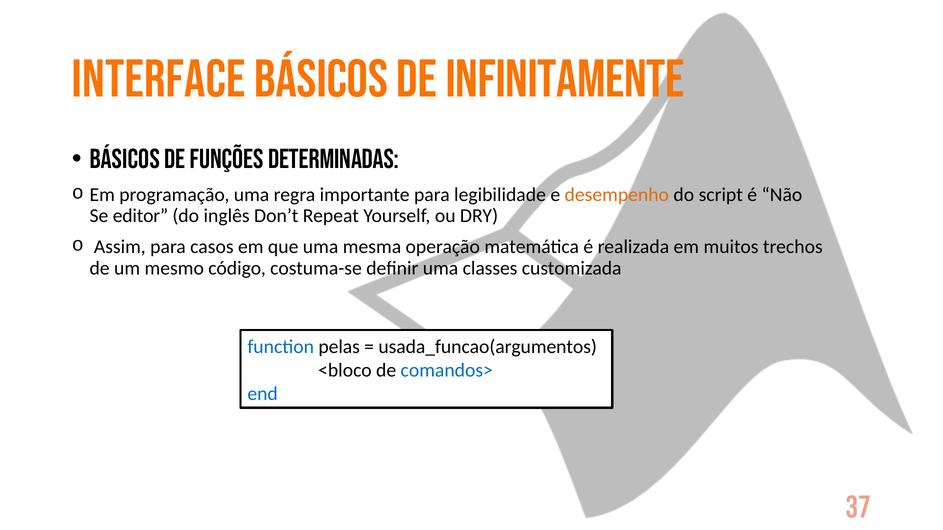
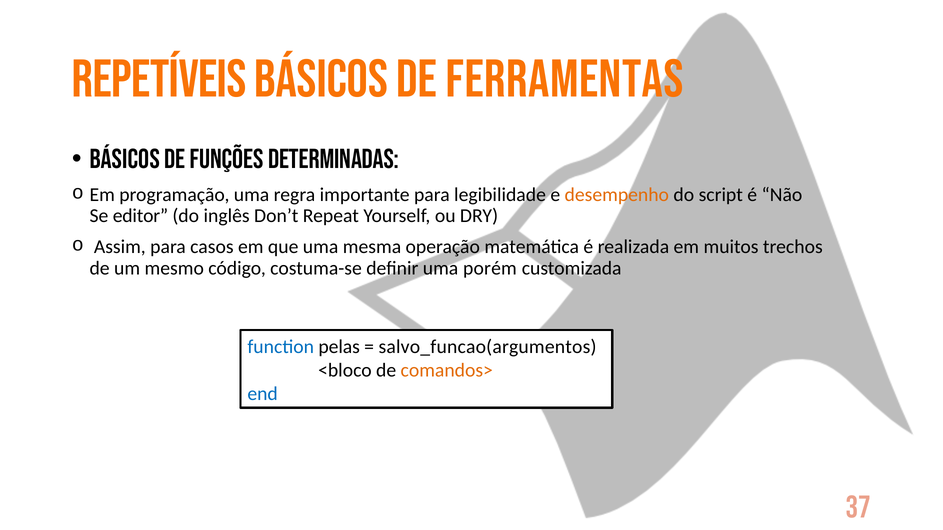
Interface: Interface -> Repetíveis (159, 79)
infinitamente: infinitamente -> ferramentas (565, 79)
classes: classes -> porém (490, 268)
usada_funcao(argumentos: usada_funcao(argumentos -> salvo_funcao(argumentos (488, 347)
comandos> colour: blue -> orange (447, 371)
